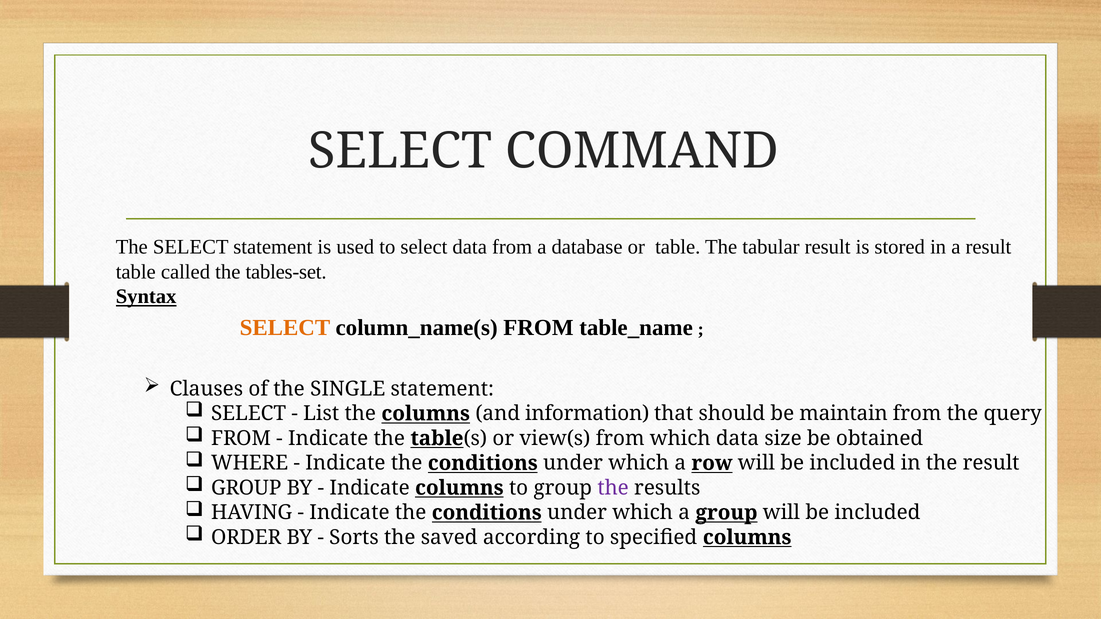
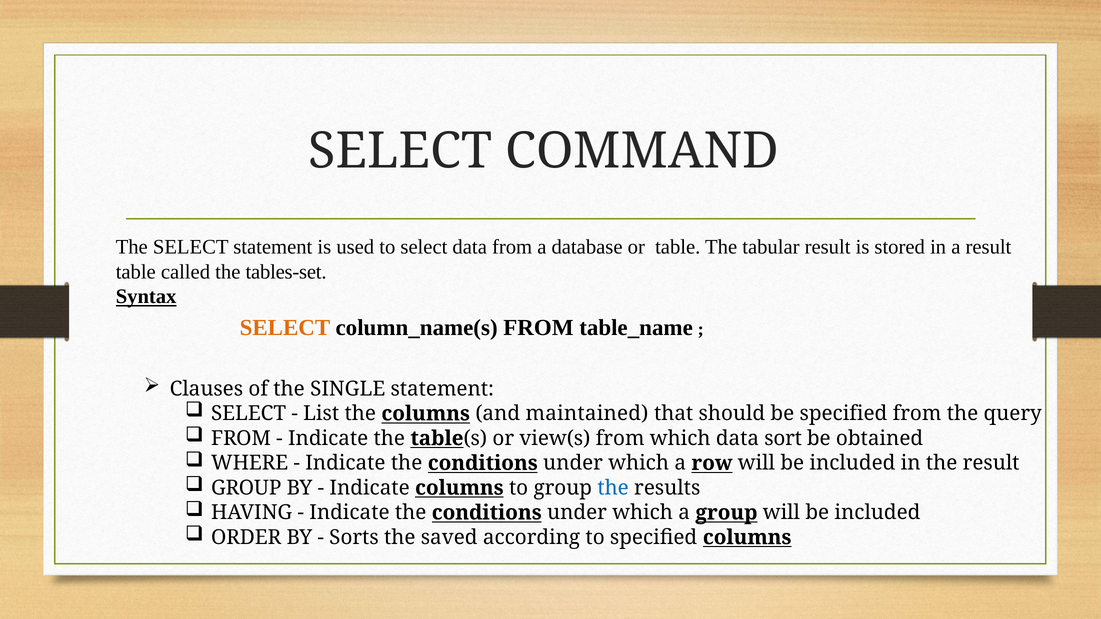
information: information -> maintained (587, 414)
be maintain: maintain -> specified (843, 414)
size: size -> sort (783, 439)
the colour: purple -> blue (613, 488)
